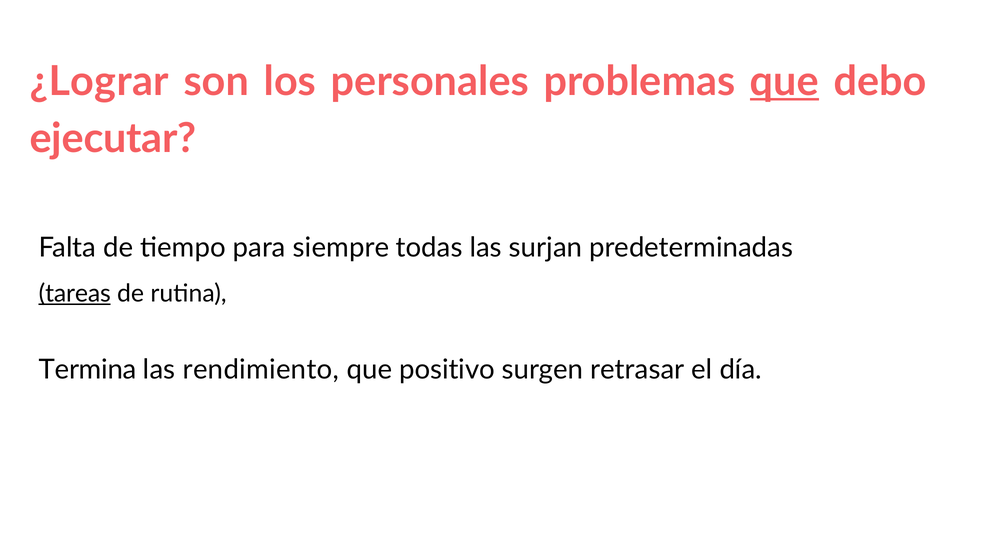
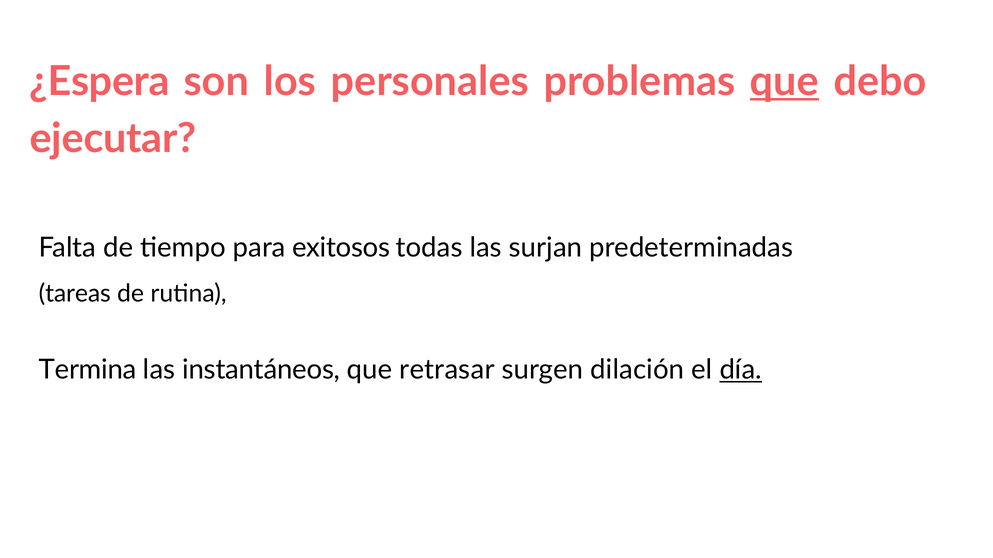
¿Lograr: ¿Lograr -> ¿Espera (100, 82)
siempre: siempre -> exitosos (341, 248)
tareas underline: present -> none (75, 294)
rendimiento: rendimiento -> instantáneos (261, 370)
positivo: positivo -> retrasar (447, 370)
retrasar: retrasar -> dilación (637, 370)
día underline: none -> present (741, 370)
